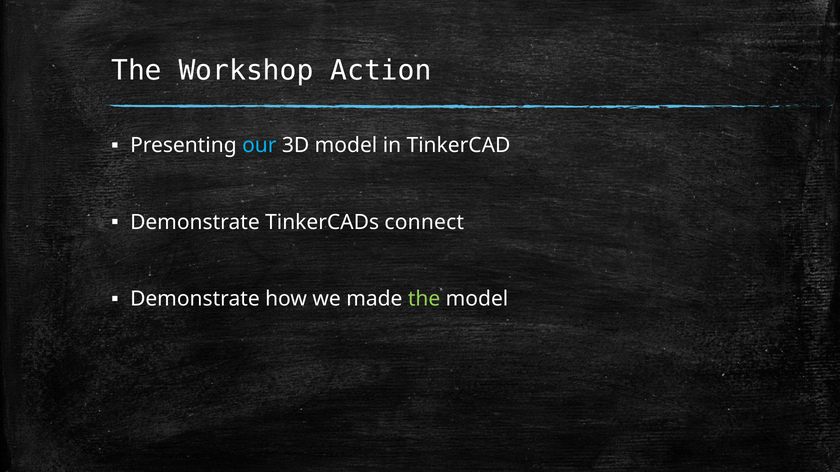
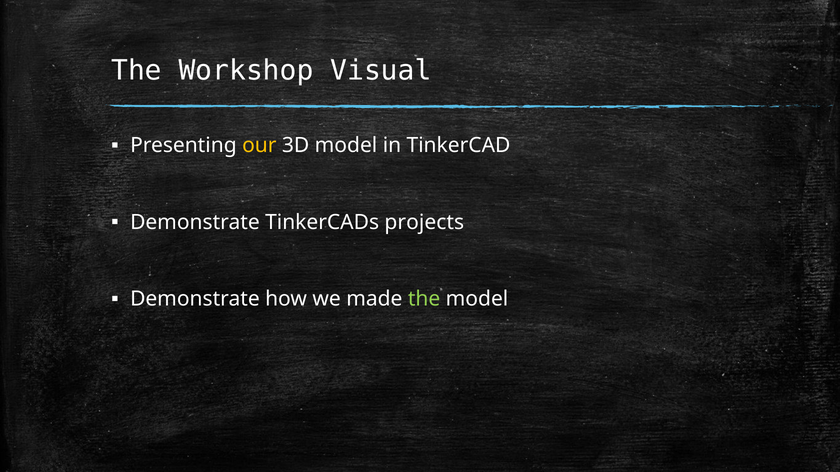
Action: Action -> Visual (381, 71)
our colour: light blue -> yellow (259, 146)
connect: connect -> projects (424, 223)
